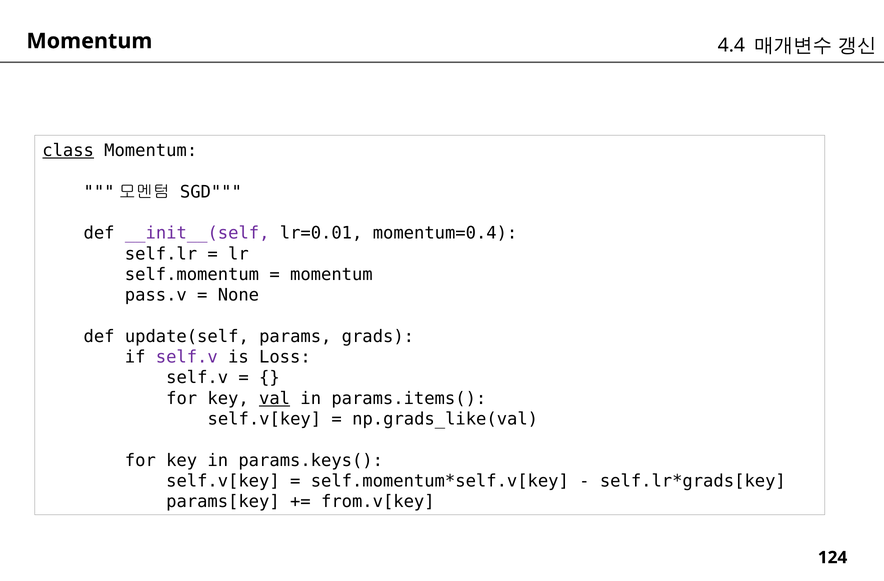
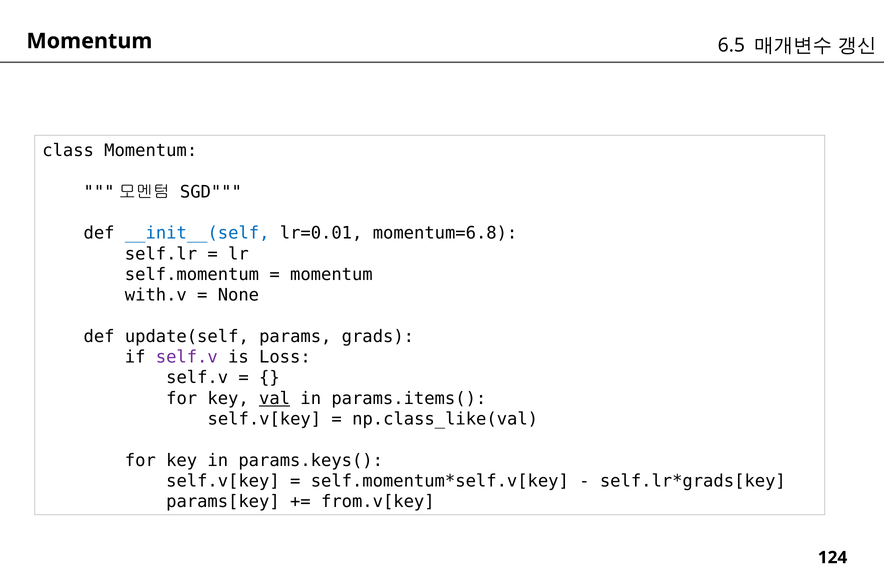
4.4: 4.4 -> 6.5 (731, 45)
class underline: present -> none (68, 151)
__init__(self colour: purple -> blue (197, 233)
momentum=0.4: momentum=0.4 -> momentum=6.8 (445, 233)
pass.v: pass.v -> with.v (156, 295)
np.grads_like(val: np.grads_like(val -> np.class_like(val (445, 419)
